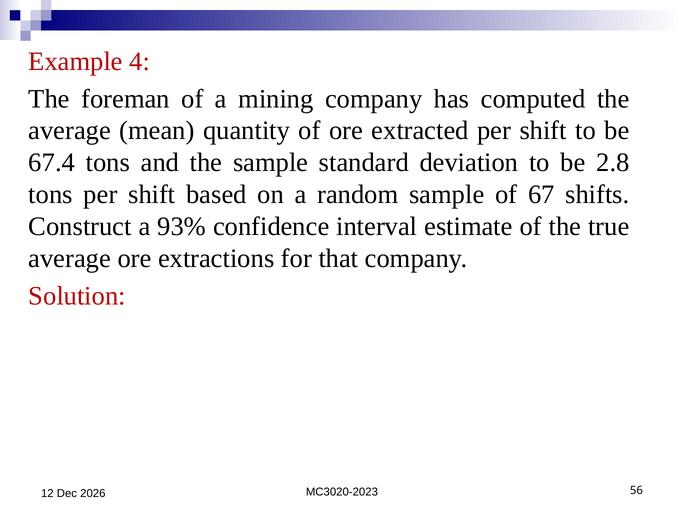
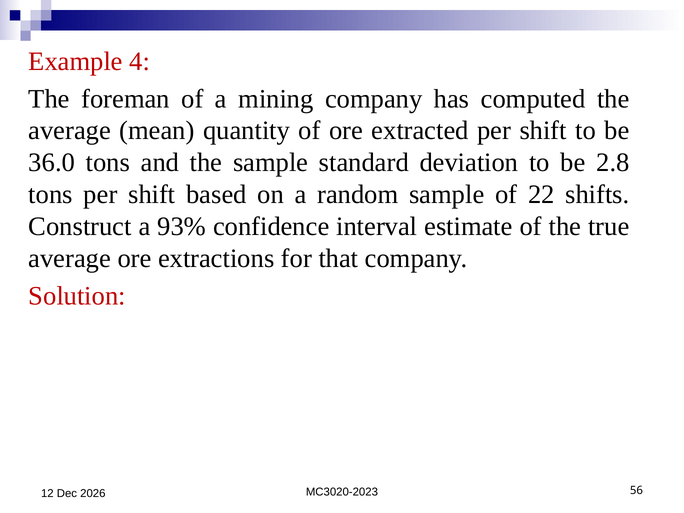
67.4: 67.4 -> 36.0 (52, 163)
67: 67 -> 22 (541, 195)
